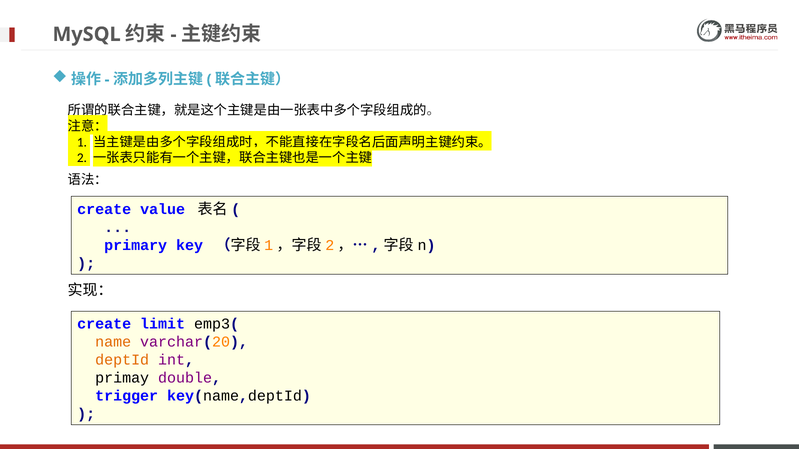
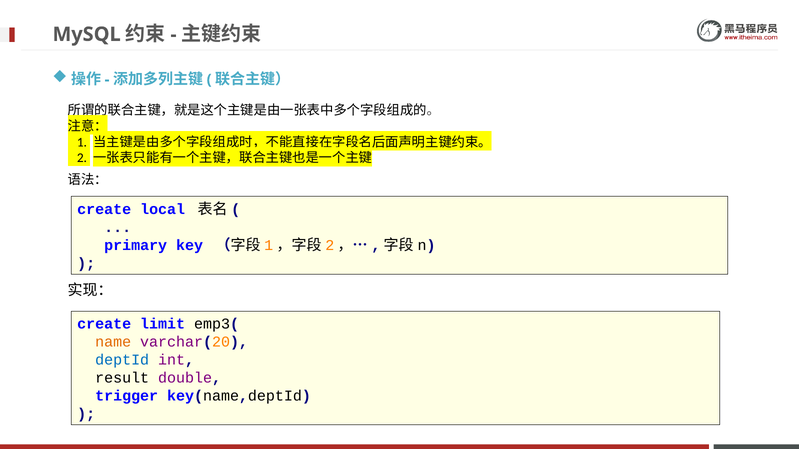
value: value -> local (163, 210)
deptId colour: orange -> blue (122, 360)
primay: primay -> result (122, 378)
